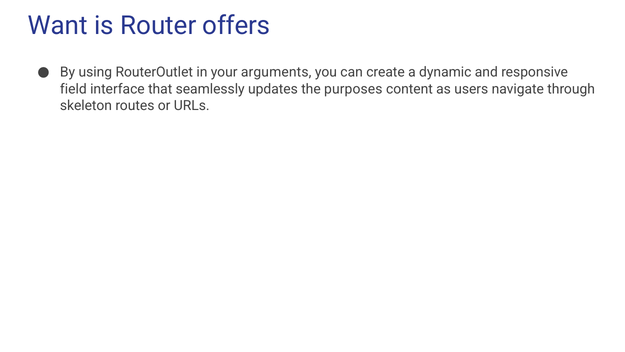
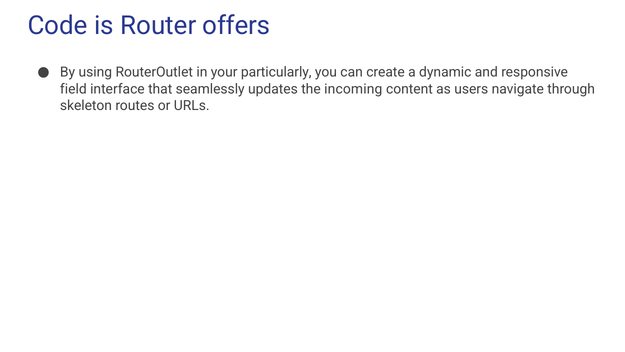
Want: Want -> Code (58, 26)
arguments: arguments -> particularly (276, 72)
purposes: purposes -> incoming (353, 89)
